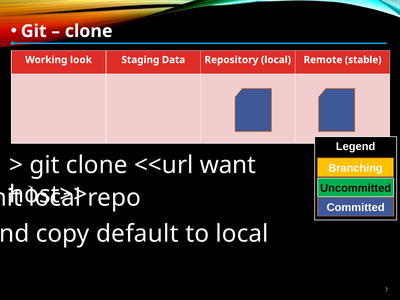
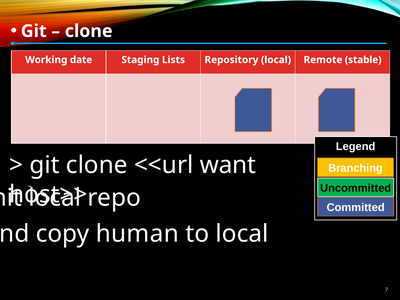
look: look -> date (81, 60)
Data: Data -> Lists (173, 60)
default: default -> human (137, 234)
